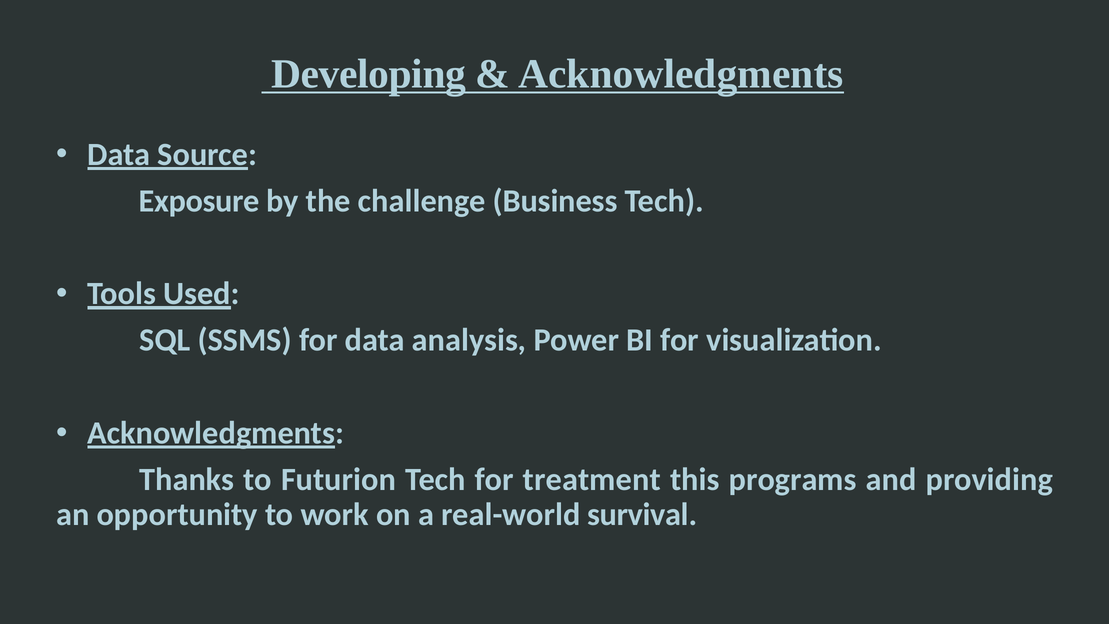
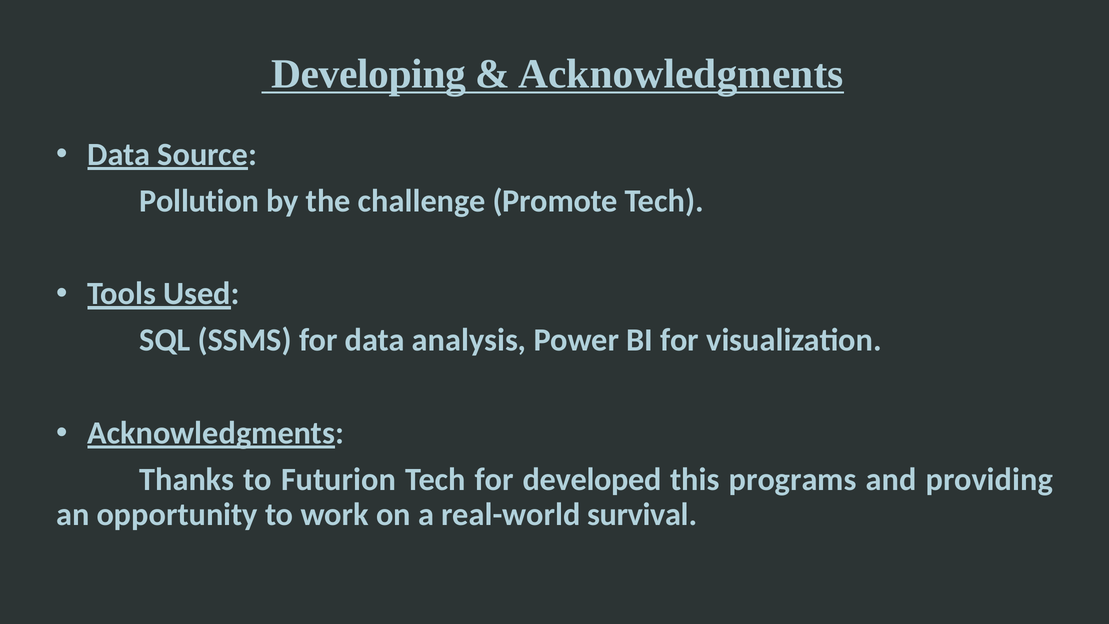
Exposure: Exposure -> Pollution (199, 201)
Business: Business -> Promote (555, 201)
treatment: treatment -> developed (592, 479)
